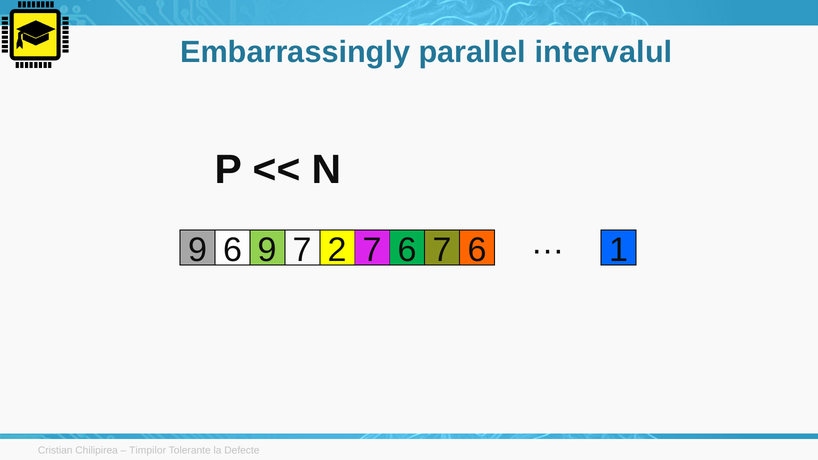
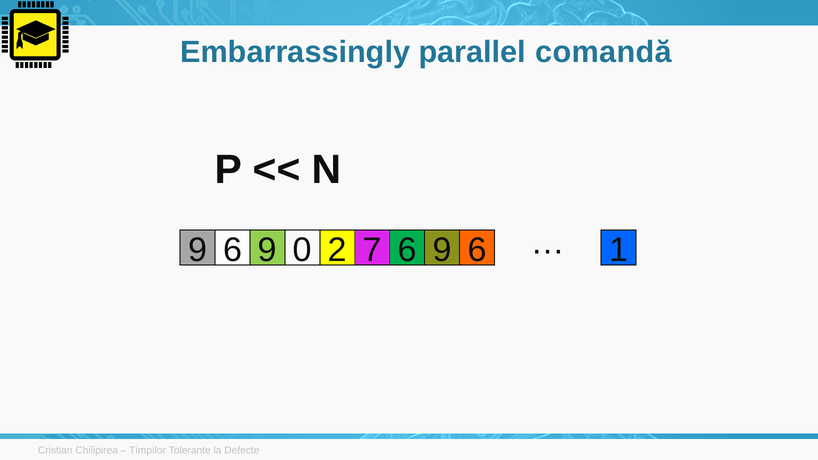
intervalul: intervalul -> comandă (603, 52)
9 7: 7 -> 0 (302, 250)
7 6 7: 7 -> 9 (442, 250)
